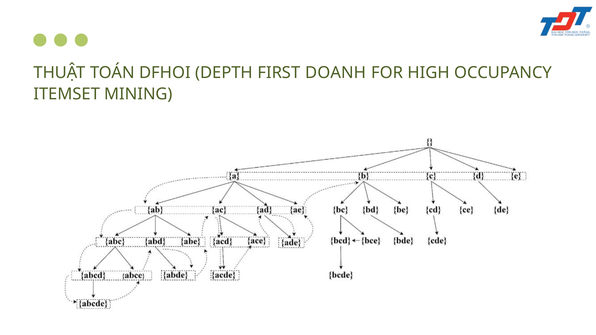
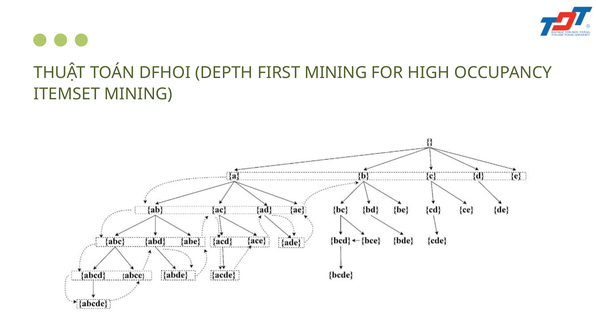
FIRST DOANH: DOANH -> MINING (336, 73)
